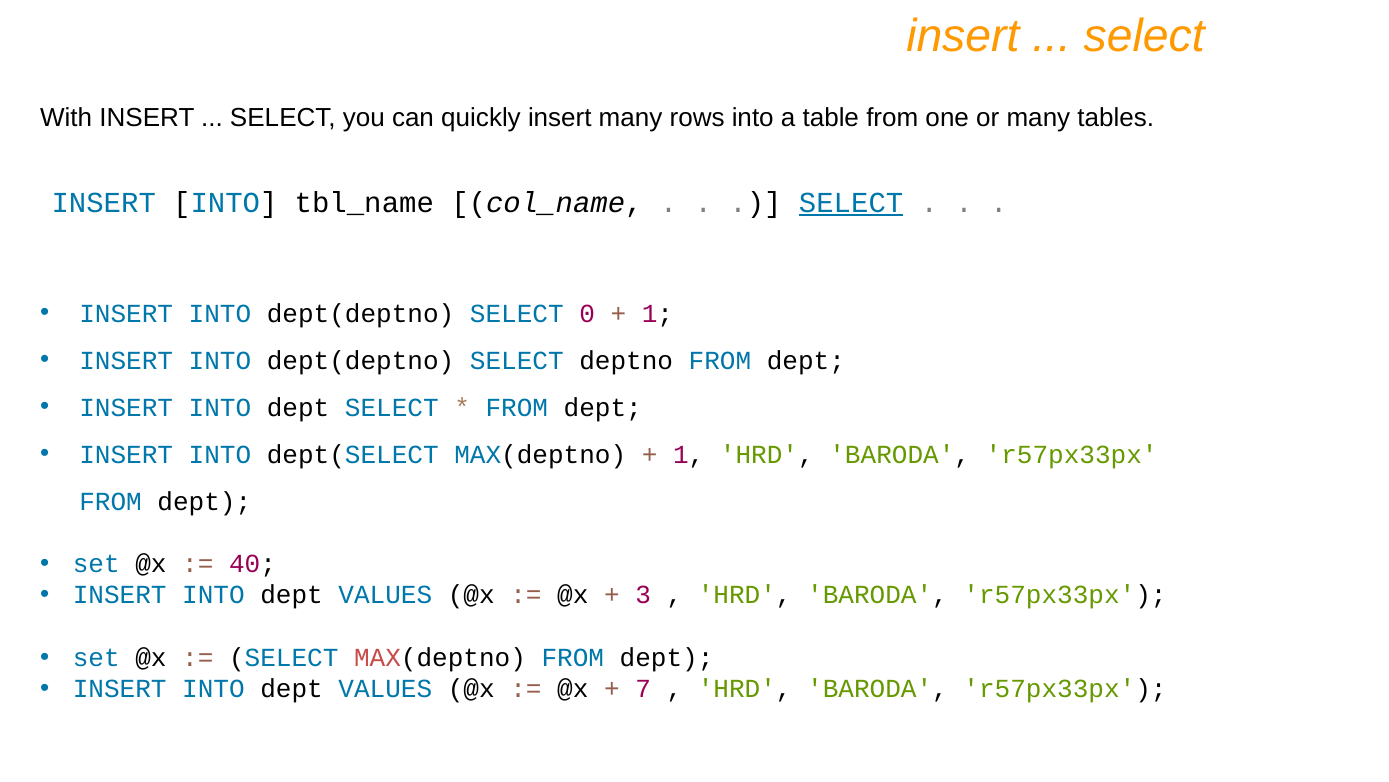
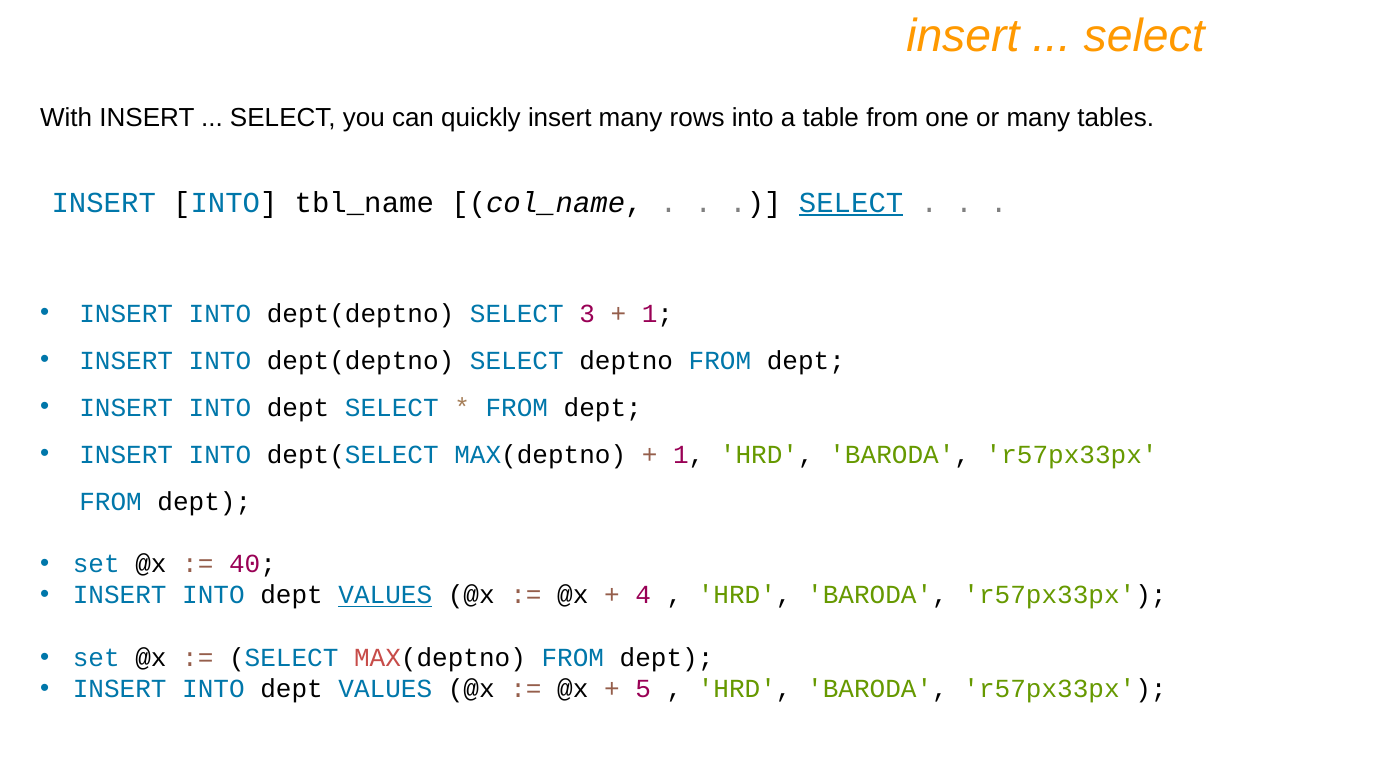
0: 0 -> 3 (587, 313)
VALUES underline: none -> present (385, 595)
3: 3 -> 4 (643, 595)
7: 7 -> 5 (643, 688)
